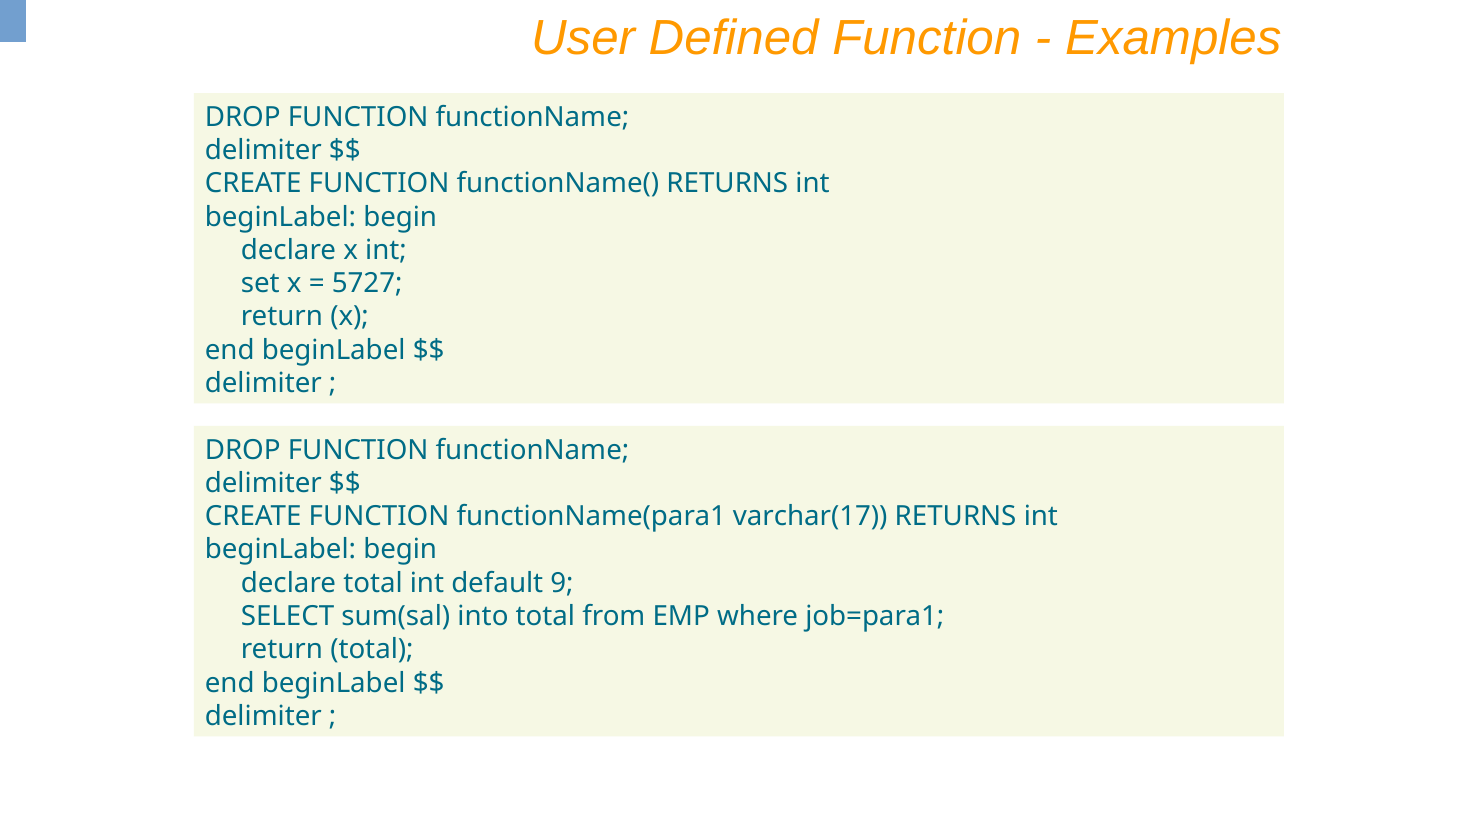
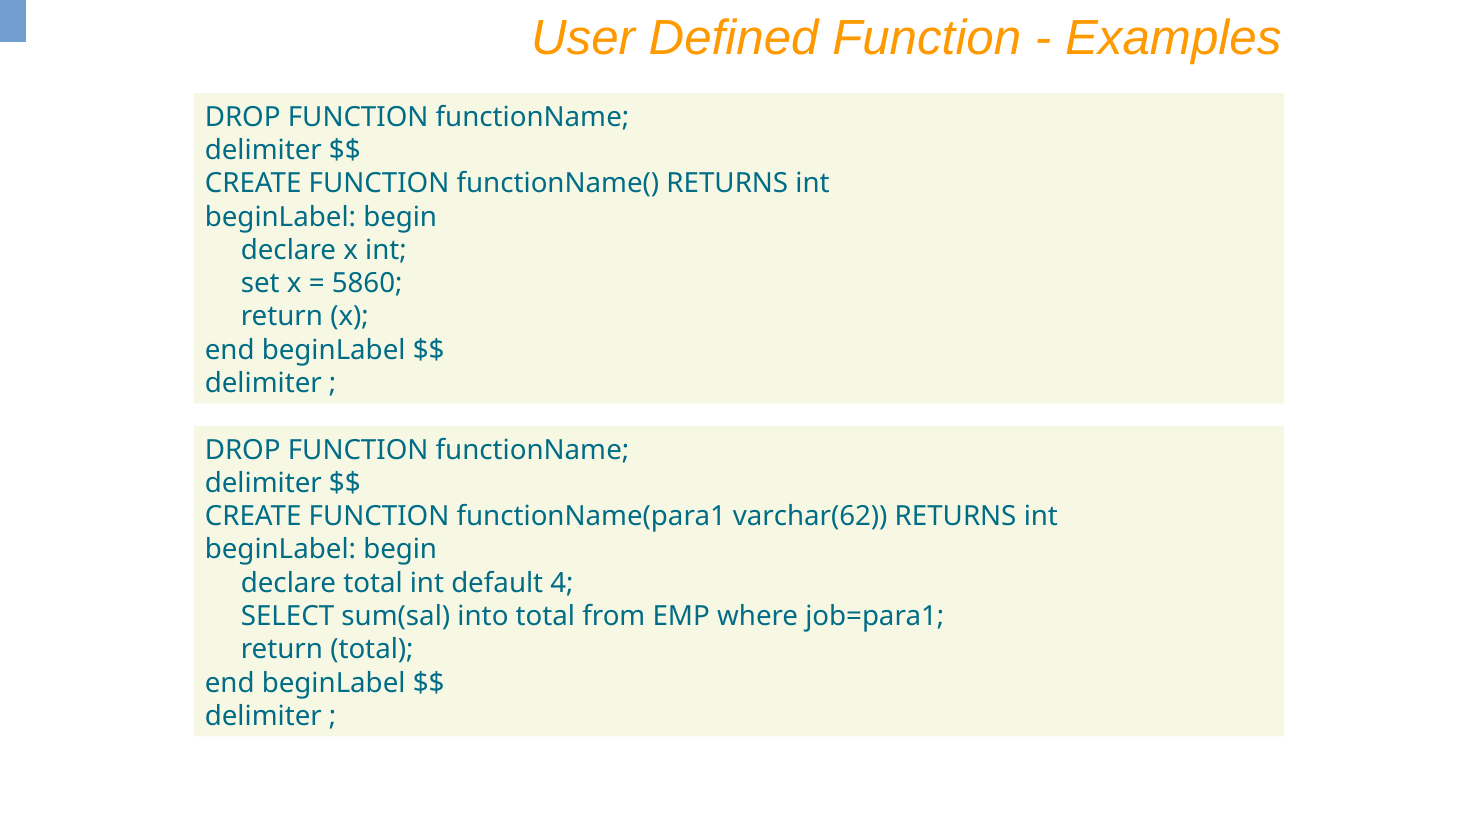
5727: 5727 -> 5860 (367, 283)
varchar(17: varchar(17 -> varchar(62 (810, 516)
9: 9 -> 4 (562, 583)
